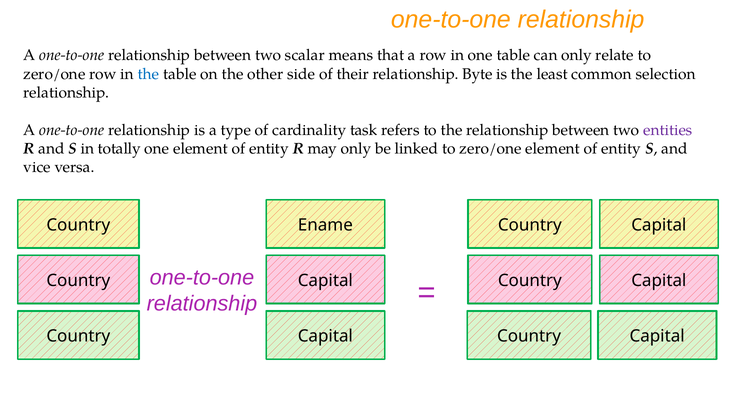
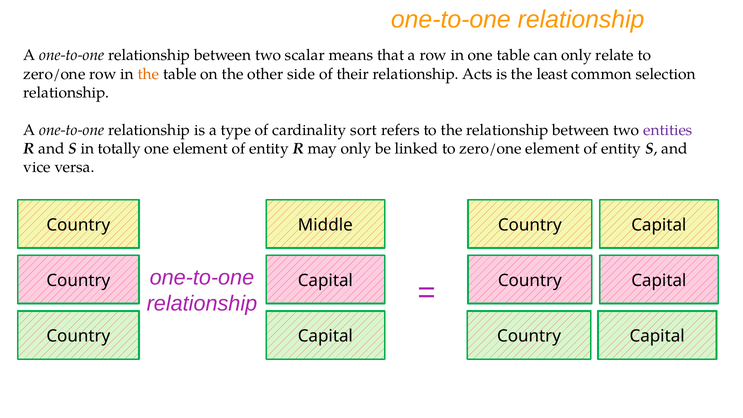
the colour: blue -> orange (149, 74)
Byte: Byte -> Acts (477, 74)
task: task -> sort (364, 130)
Ename: Ename -> Middle (325, 225)
